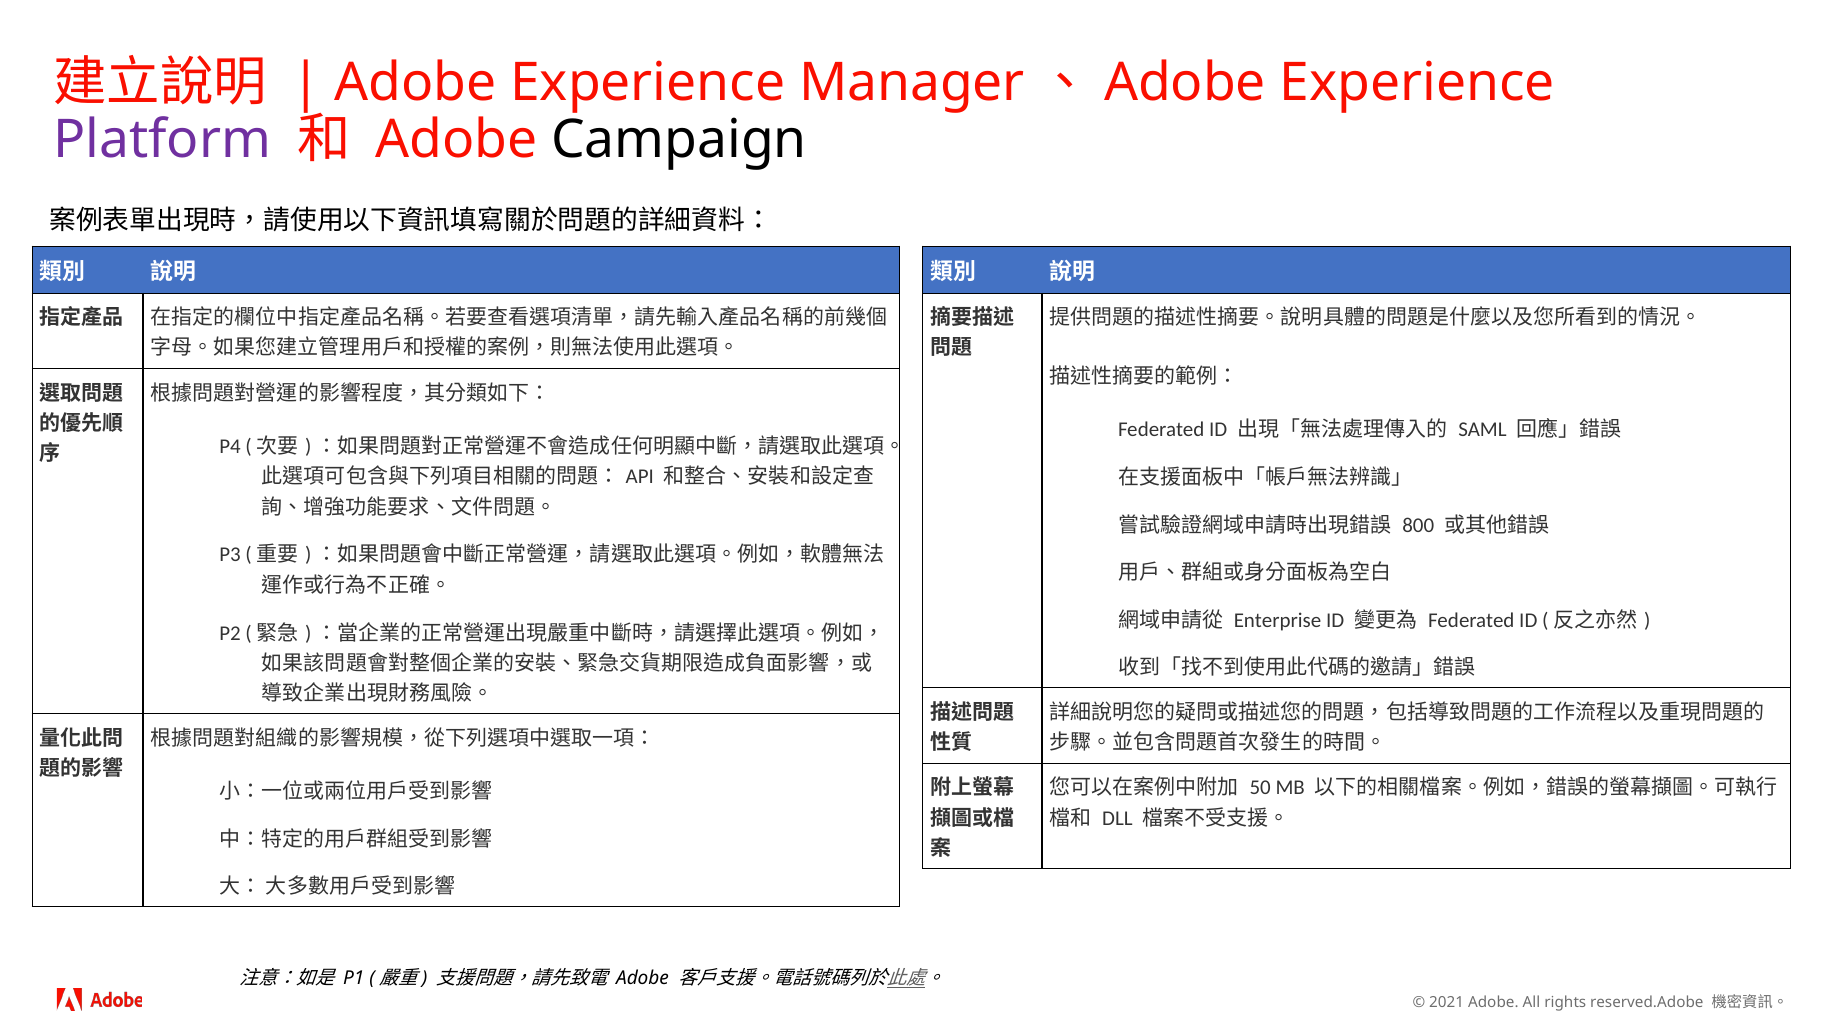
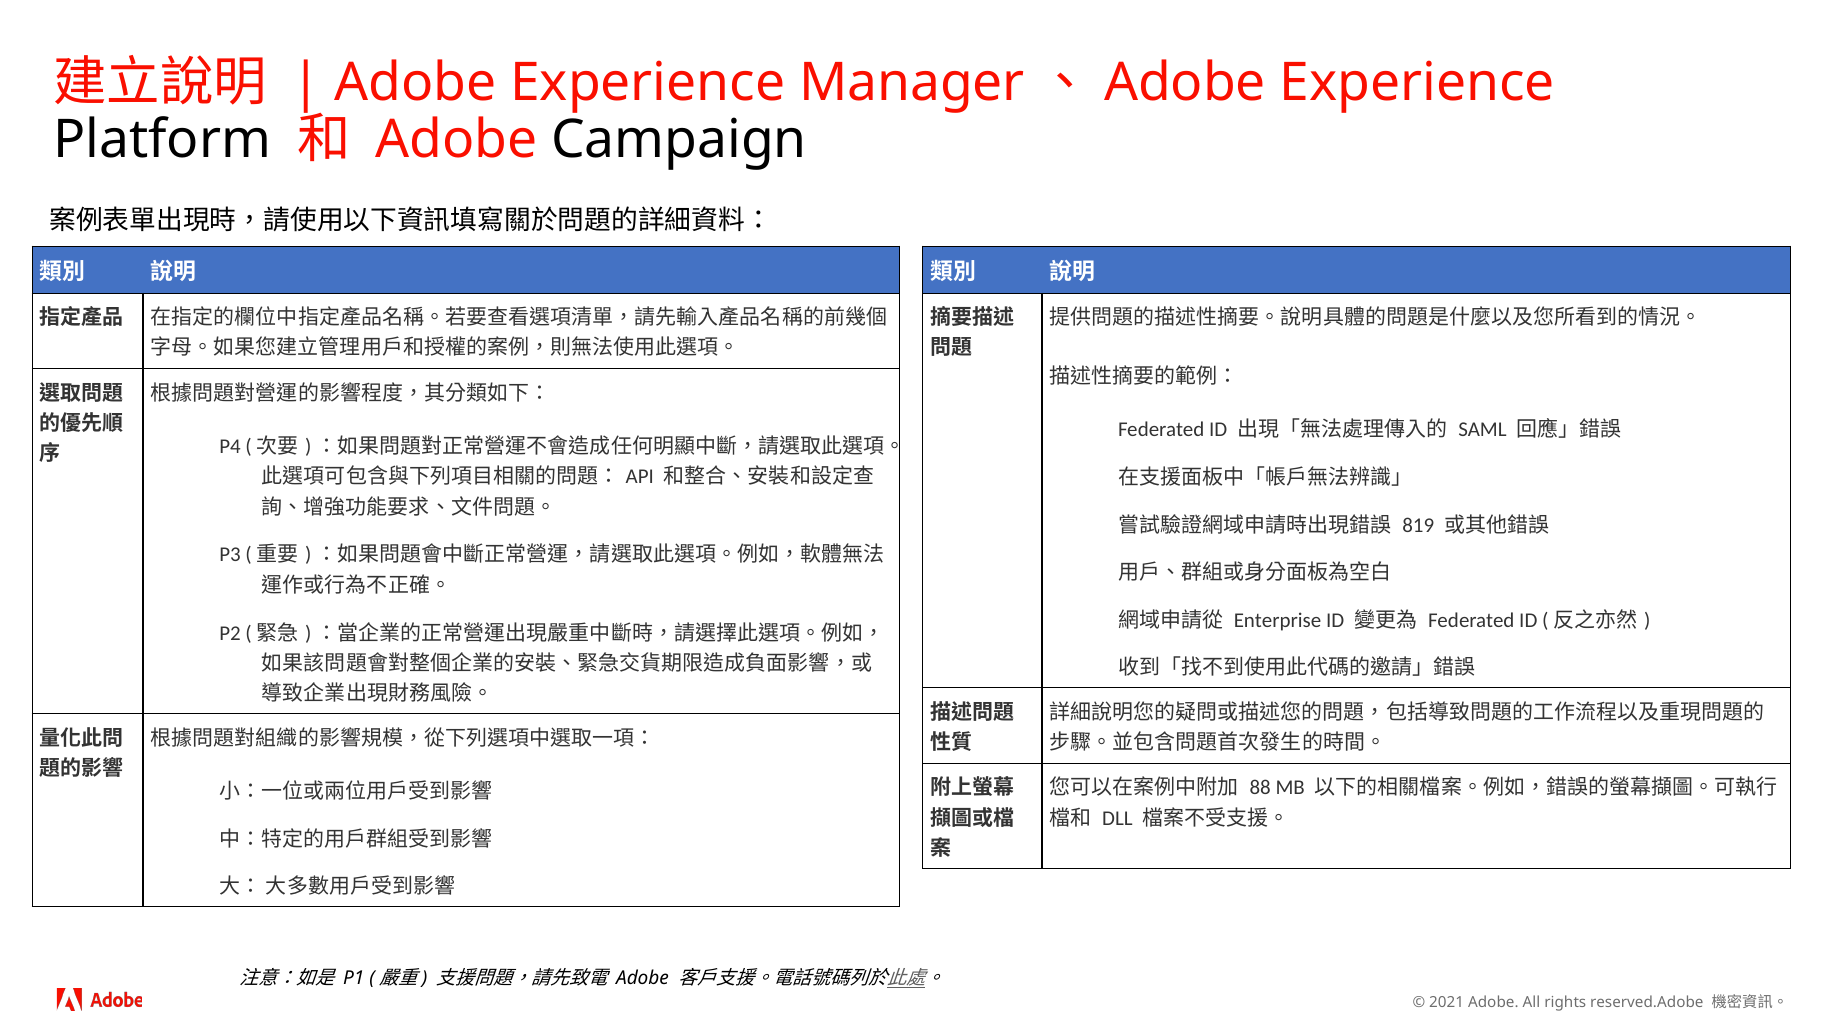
Platform colour: purple -> black (162, 140)
800: 800 -> 819 (1418, 525)
50: 50 -> 88 (1260, 788)
